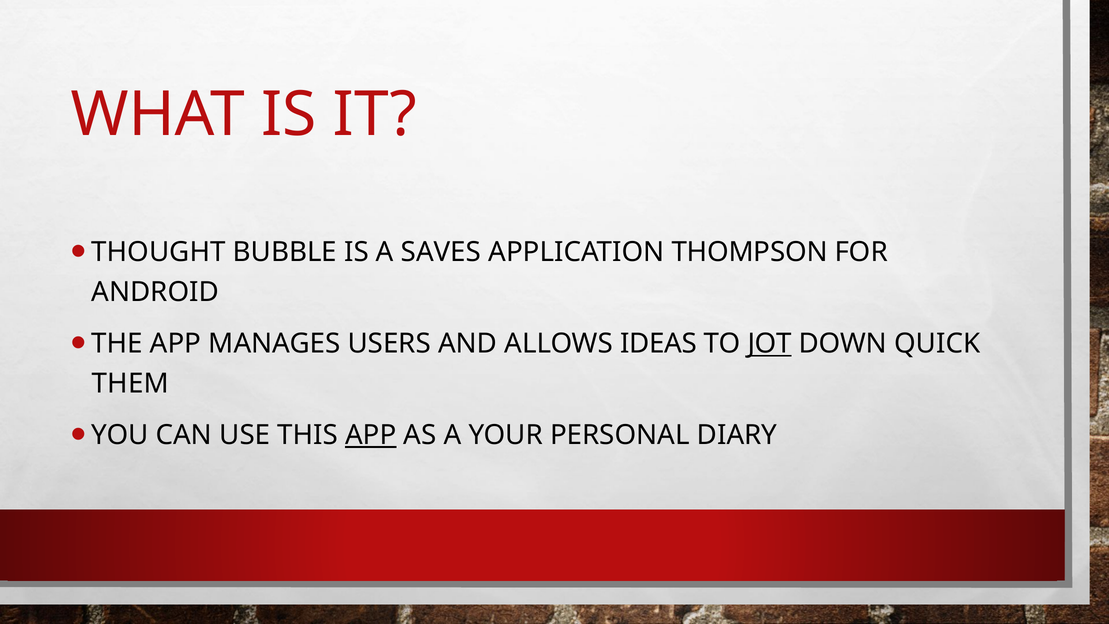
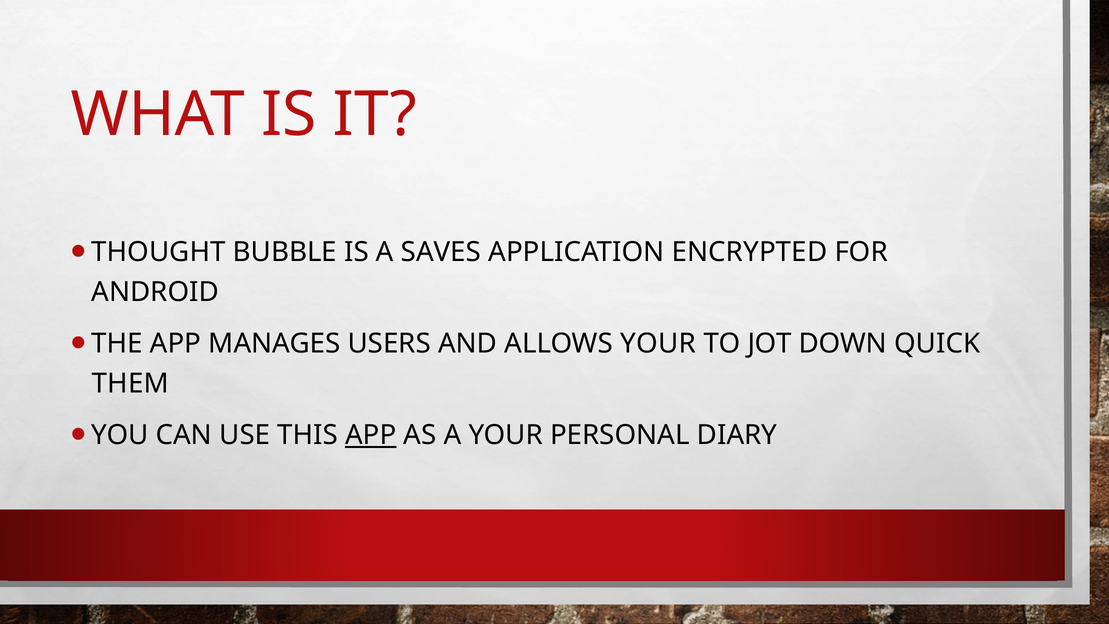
THOMPSON: THOMPSON -> ENCRYPTED (749, 252)
ALLOWS IDEAS: IDEAS -> YOUR (658, 344)
JOT underline: present -> none (770, 344)
